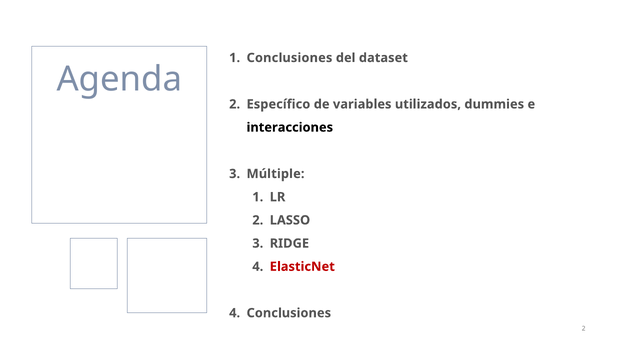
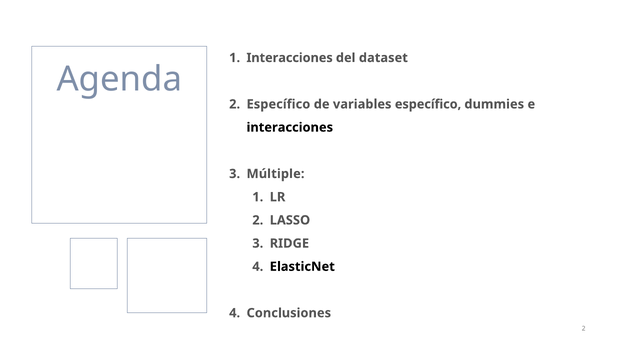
Conclusiones: Conclusiones -> Interacciones (290, 58)
variables utilizados: utilizados -> específico (428, 104)
ElasticNet colour: red -> black (302, 266)
